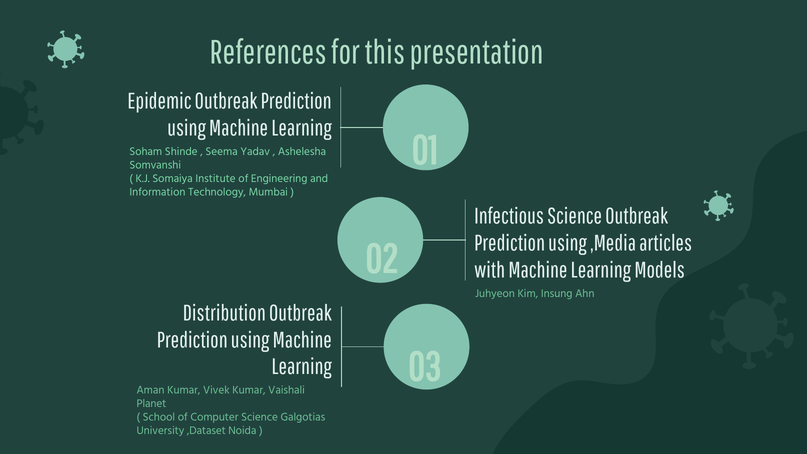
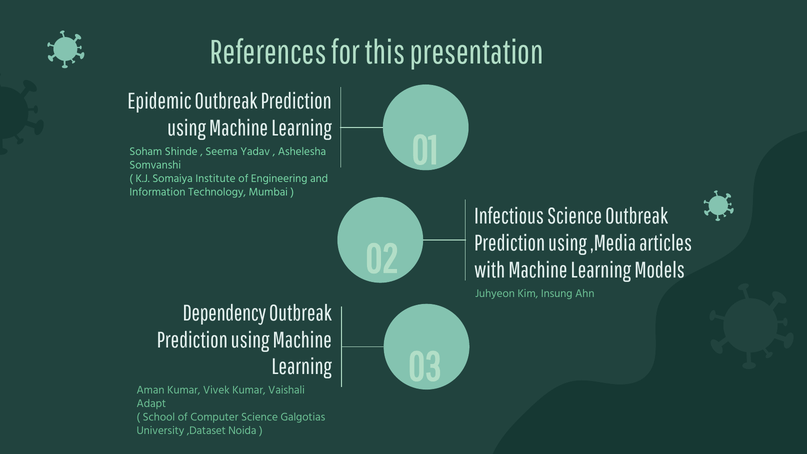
Distribution: Distribution -> Dependency (224, 313)
Planet: Planet -> Adapt (151, 404)
